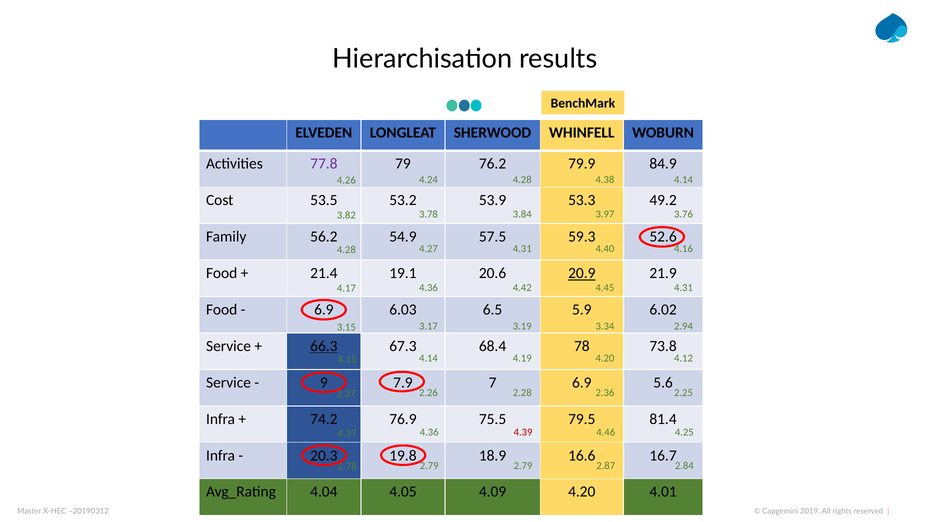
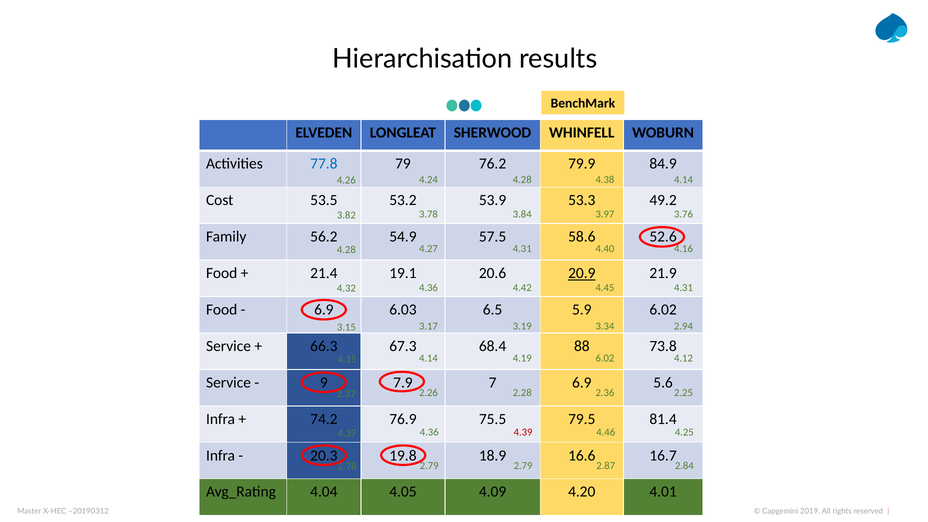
77.8 colour: purple -> blue (324, 164)
59.3: 59.3 -> 58.6 (582, 237)
4.17: 4.17 -> 4.32 (346, 288)
66.3 underline: present -> none (324, 346)
78: 78 -> 88 (582, 346)
4.19 4.20: 4.20 -> 6.02 (605, 358)
